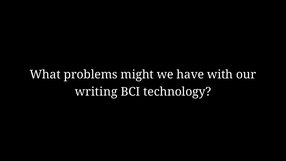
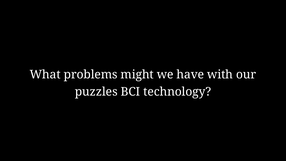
writing: writing -> puzzles (96, 92)
